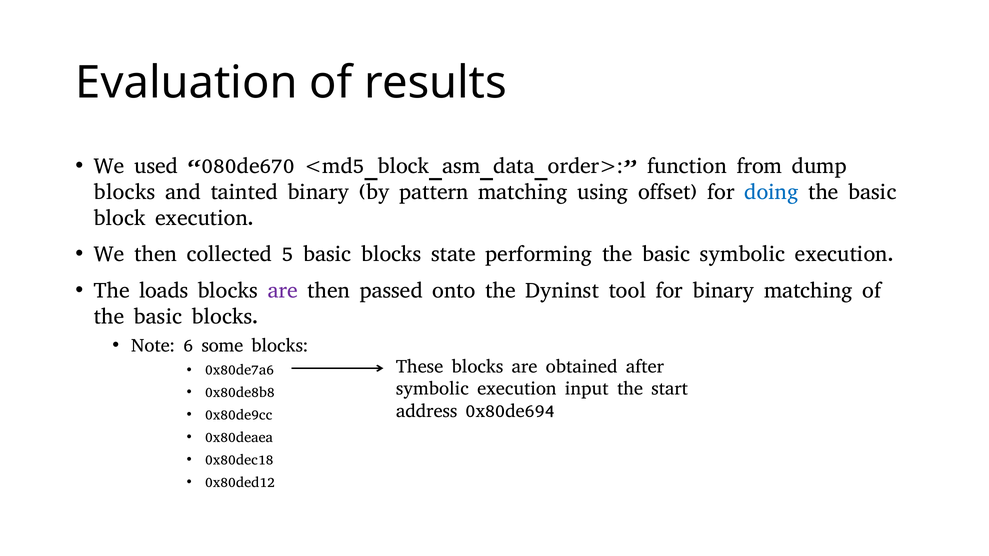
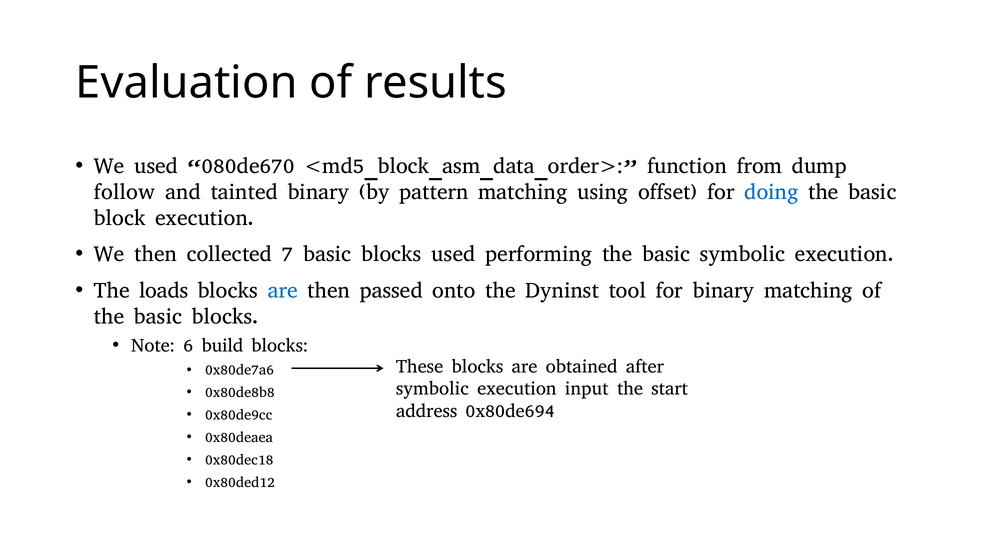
blocks: blocks -> follow (125, 192)
5: 5 -> 7 (288, 254)
blocks state: state -> used (453, 254)
are colour: purple -> blue (283, 291)
some: some -> build (222, 346)
